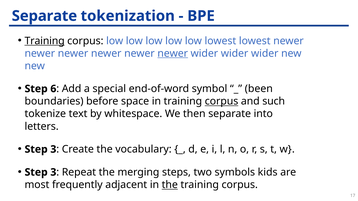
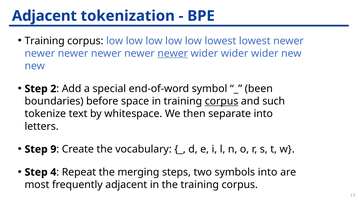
Separate: Separate -> Adjacent (44, 16)
Training underline: present -> none (45, 41)
6: 6 -> 2 (53, 89)
3: 3 -> 9 (53, 150)
3: 3 -> 4 (53, 173)
symbols kids: kids -> into (268, 173)
the underline: present -> none (170, 185)
